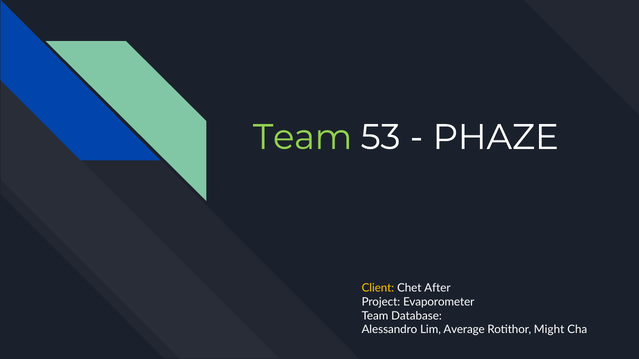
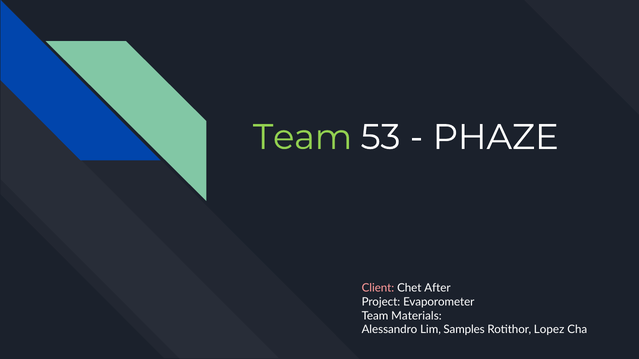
Client colour: yellow -> pink (378, 288)
Database: Database -> Materials (416, 316)
Average: Average -> Samples (464, 330)
Might: Might -> Lopez (549, 330)
